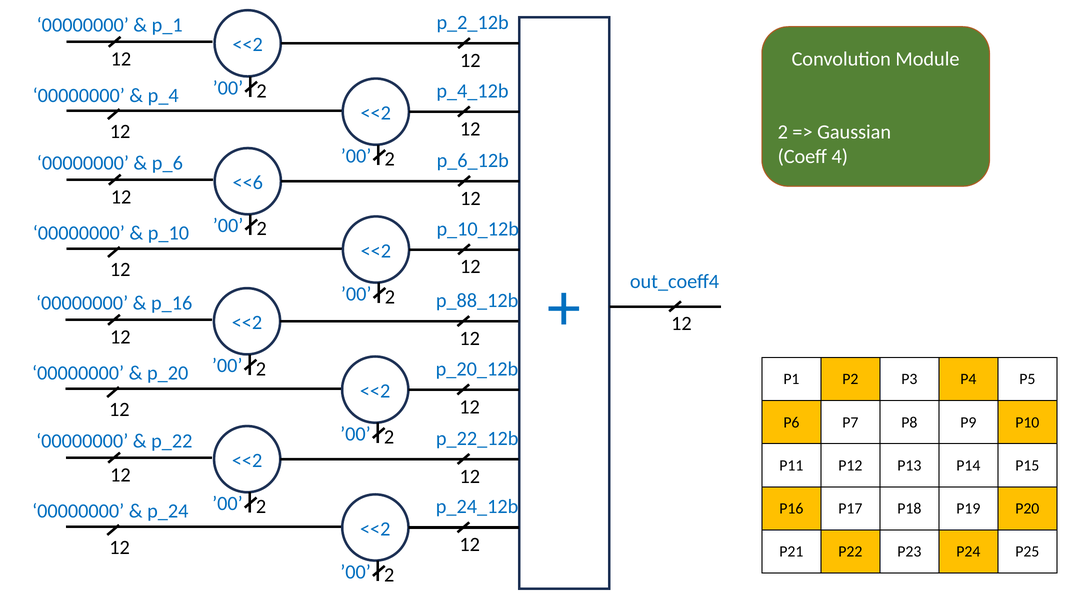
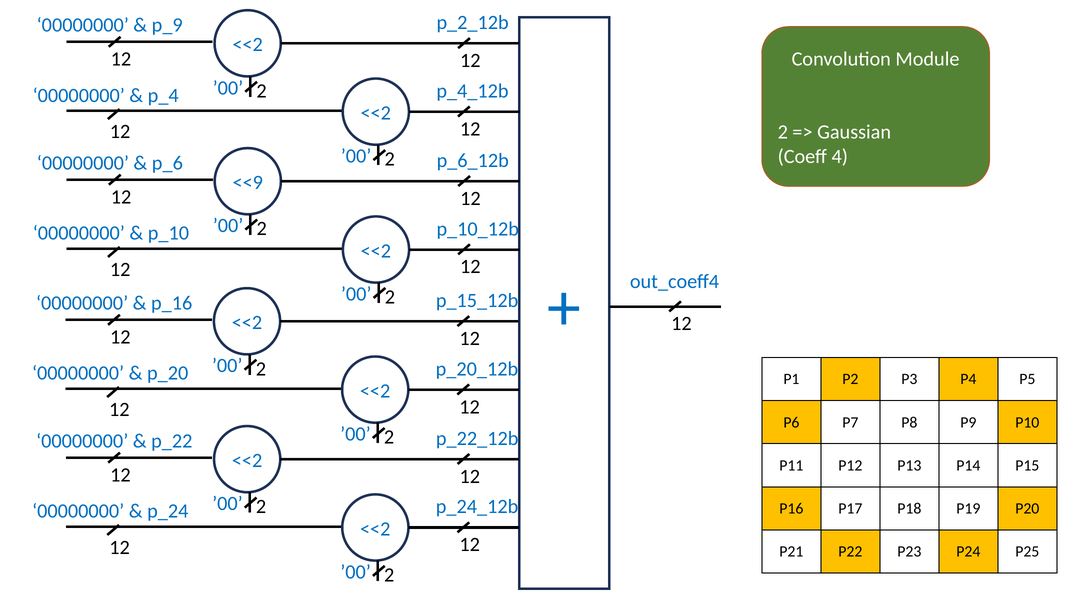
p_1: p_1 -> p_9 (167, 25)
<<6: <<6 -> <<9 (248, 183)
p_88_12b: p_88_12b -> p_15_12b (477, 301)
